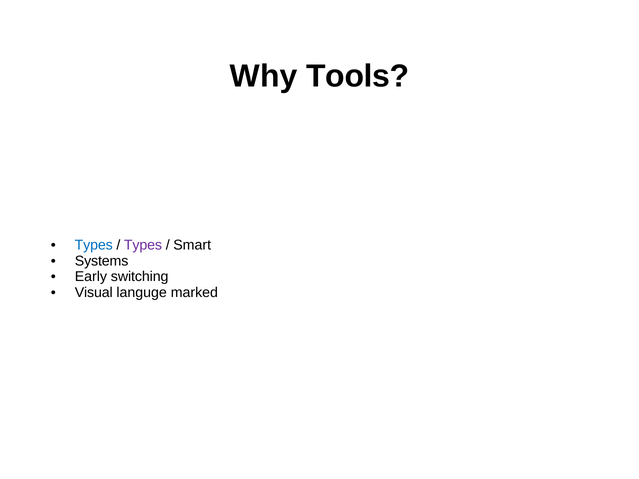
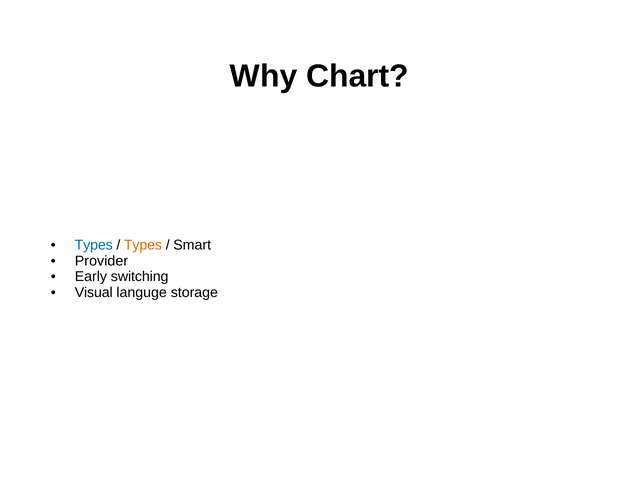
Tools: Tools -> Chart (358, 76)
Types colour: purple -> orange (143, 245)
Systems: Systems -> Provider (101, 261)
marked: marked -> storage (194, 293)
